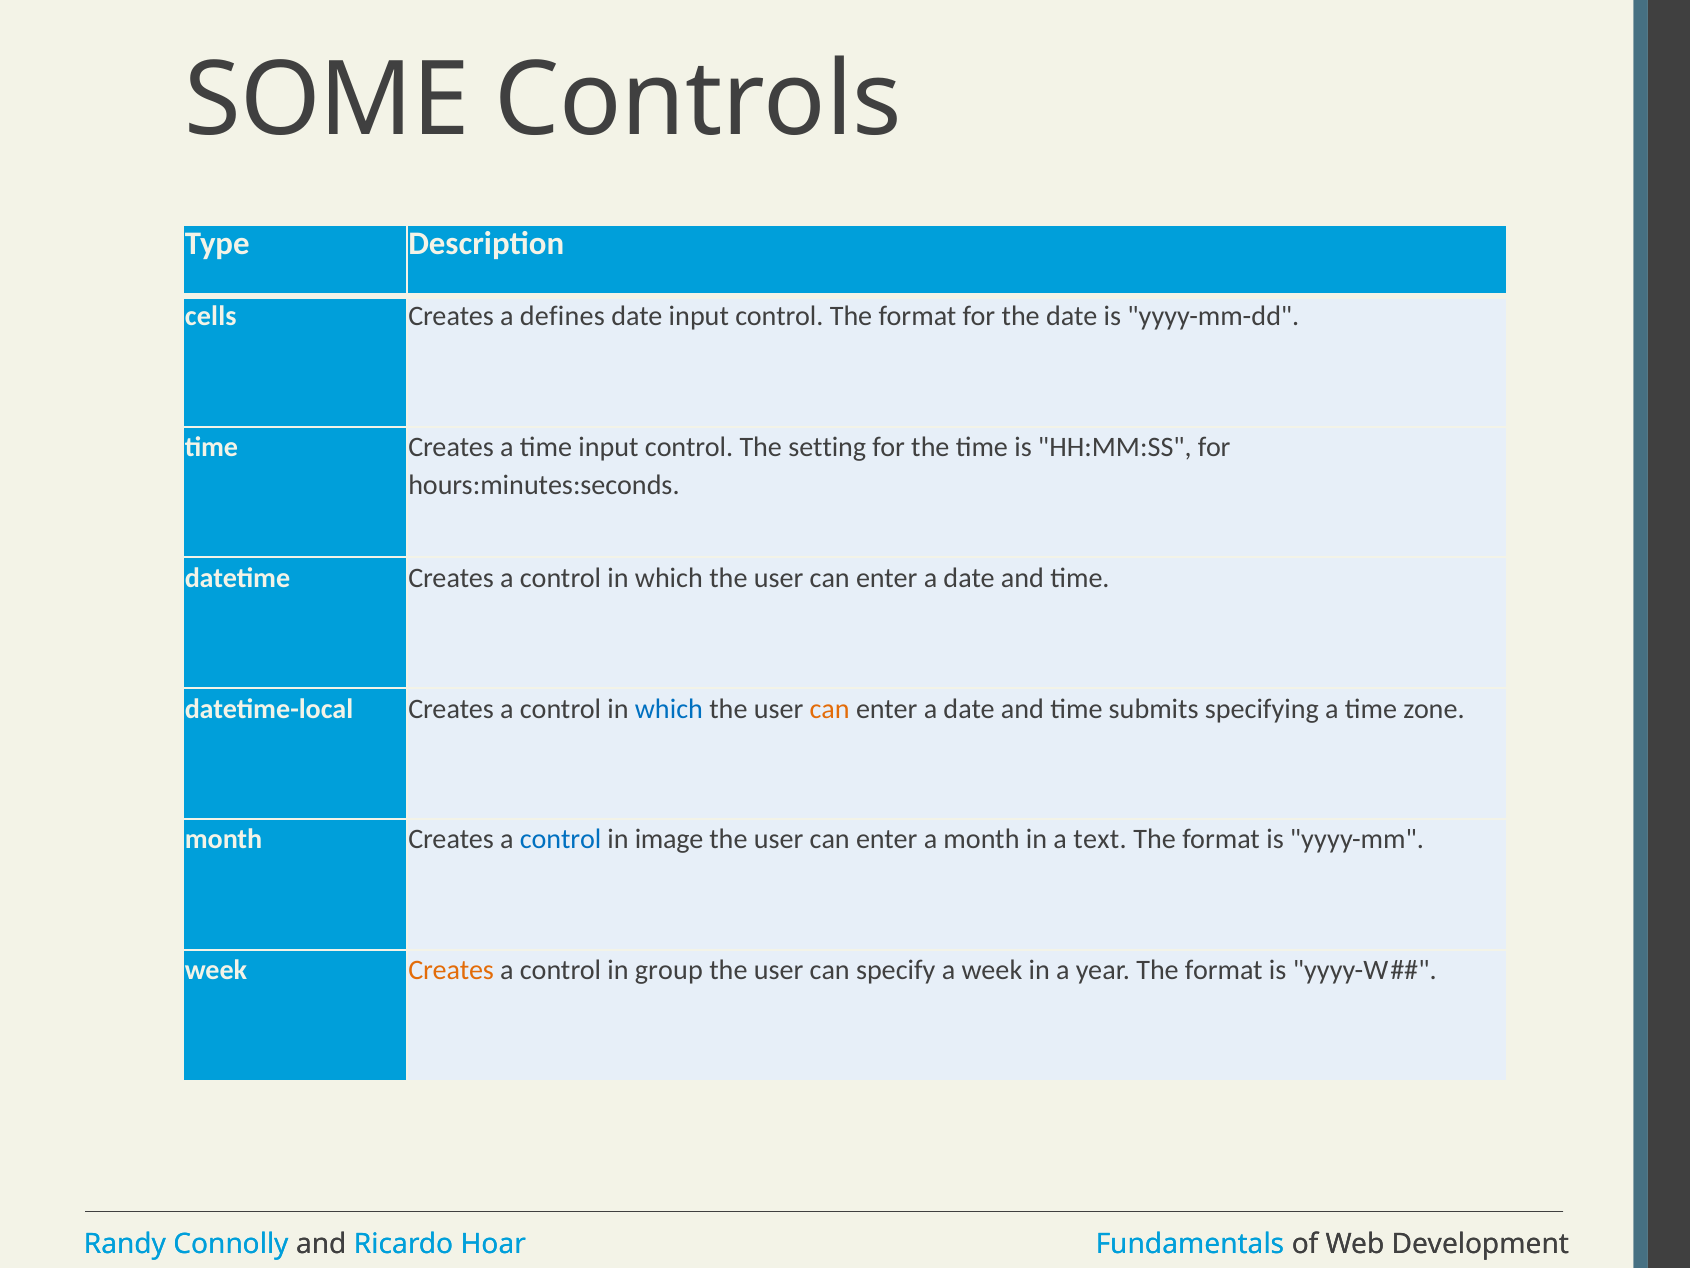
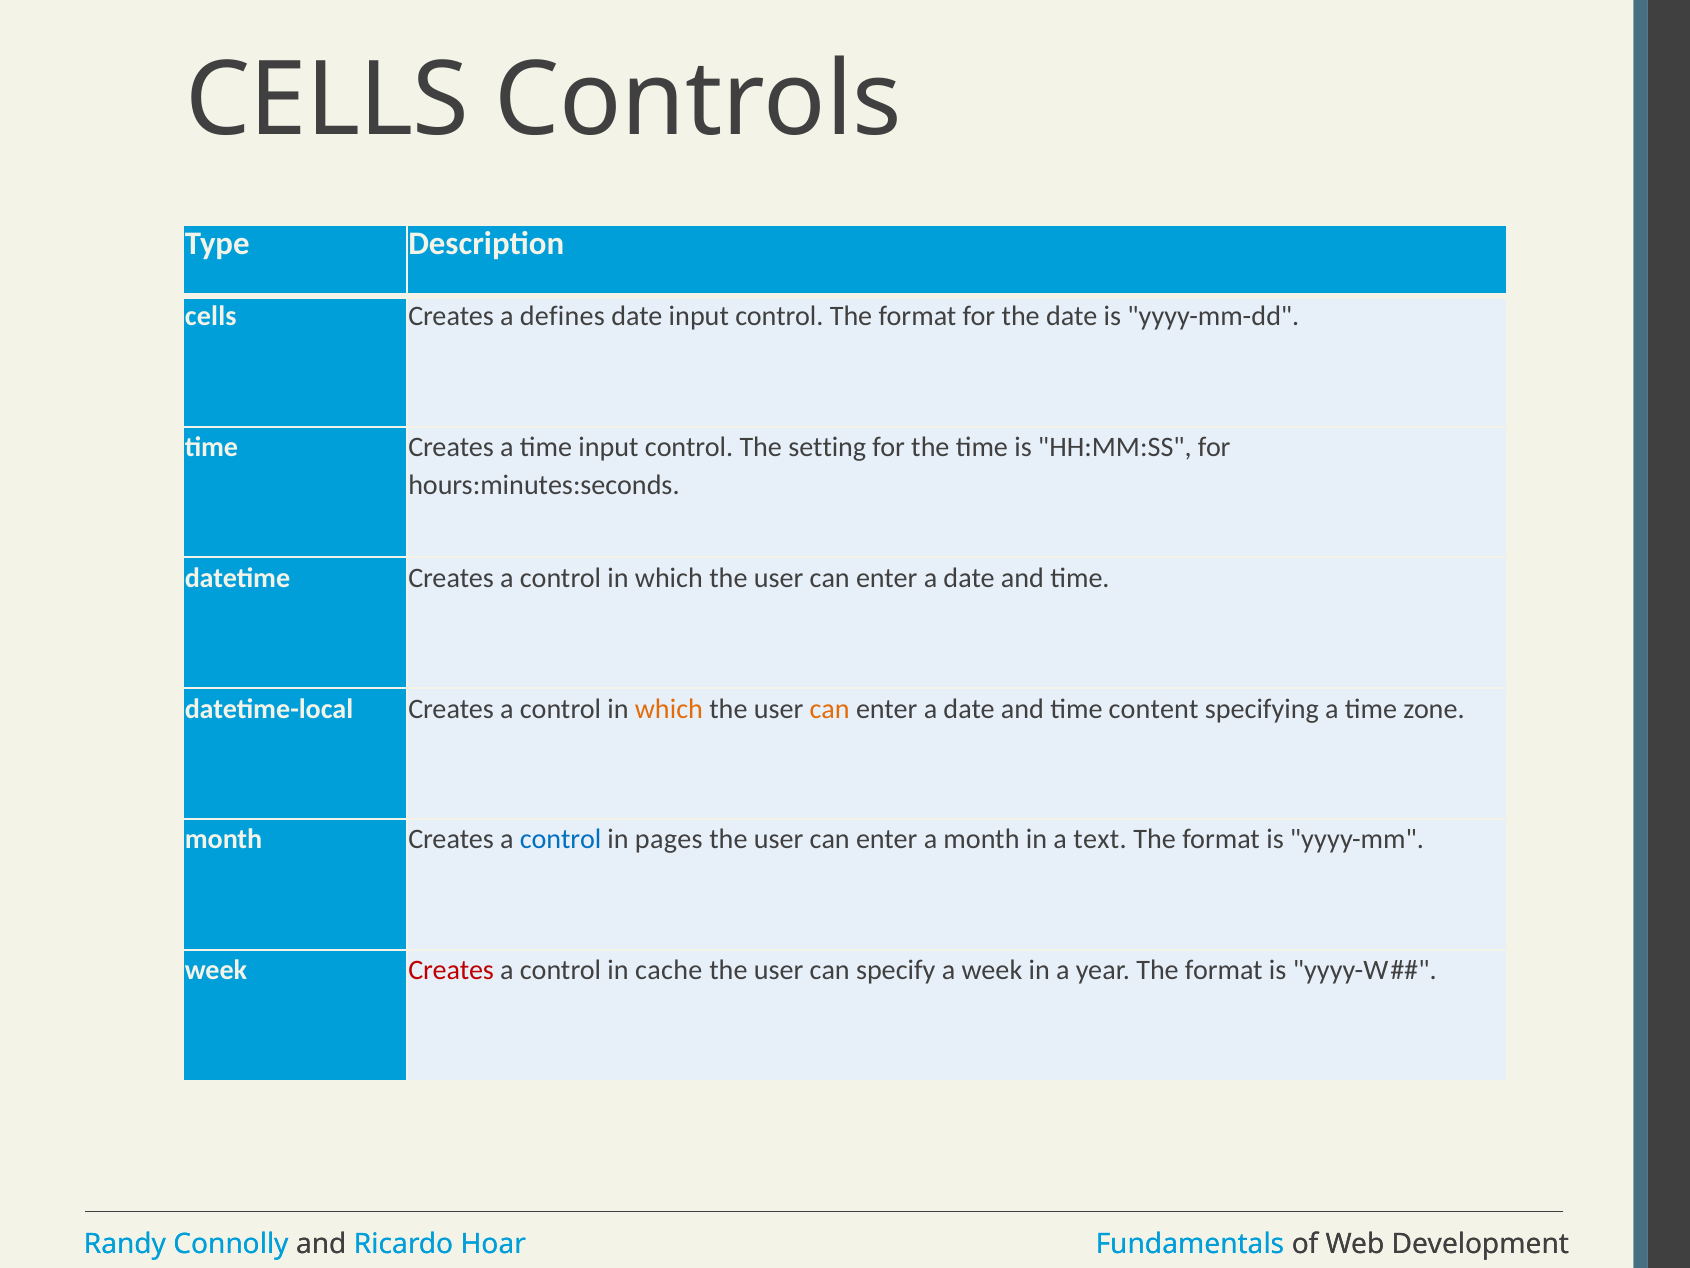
SOME: SOME -> CELLS (327, 100)
which colour: blue -> orange (669, 709)
submits: submits -> content (1154, 709)
image: image -> pages (669, 839)
Creates colour: orange -> red (451, 970)
group: group -> cache (669, 970)
